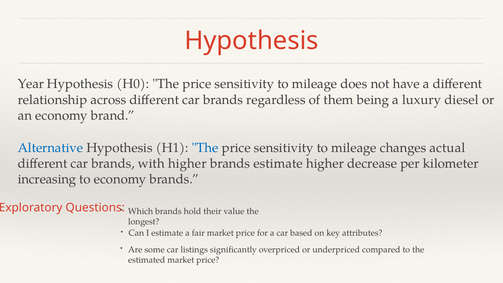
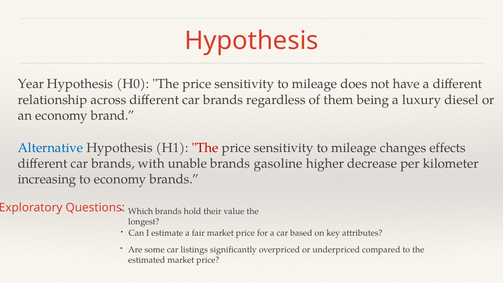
The colour: blue -> red (205, 148)
actual: actual -> effects (448, 148)
with higher: higher -> unable (187, 164)
brands estimate: estimate -> gasoline (278, 164)
